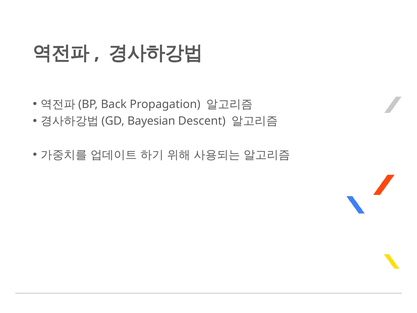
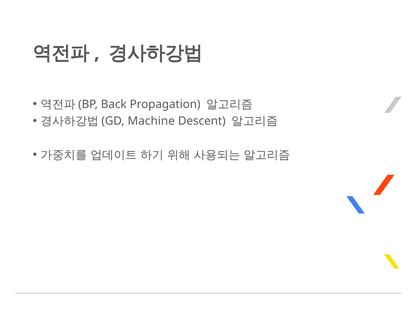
Bayesian: Bayesian -> Machine (151, 121)
